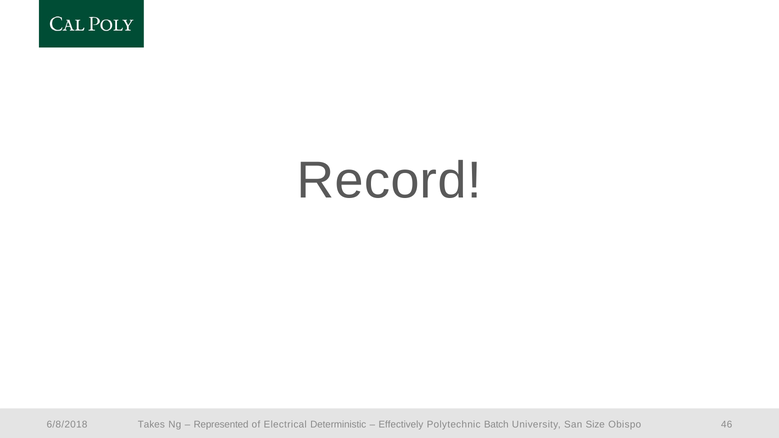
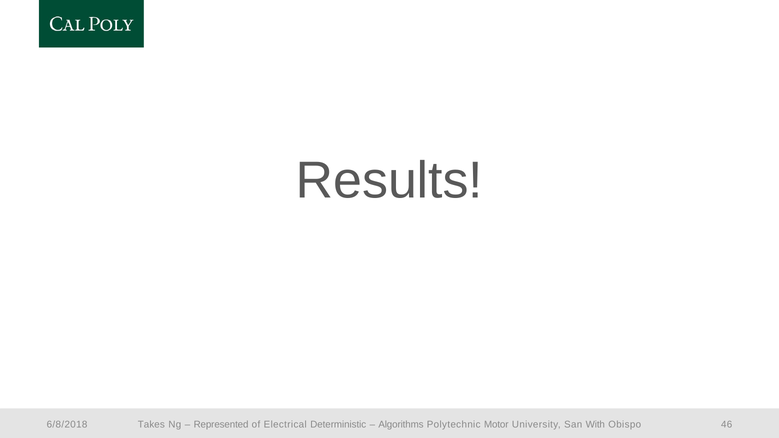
Record: Record -> Results (389, 181)
Effectively: Effectively -> Algorithms (401, 425)
Batch: Batch -> Motor (496, 425)
Size: Size -> With (595, 425)
